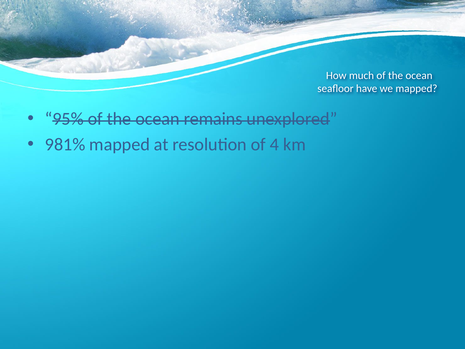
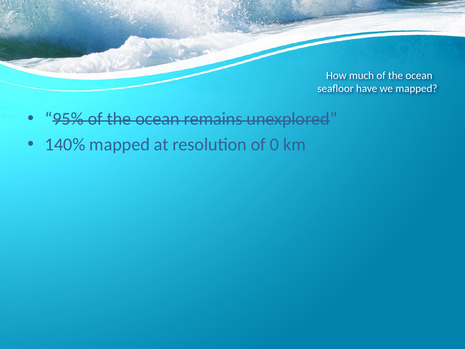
981%: 981% -> 140% (65, 144)
4: 4 -> 0 (275, 144)
